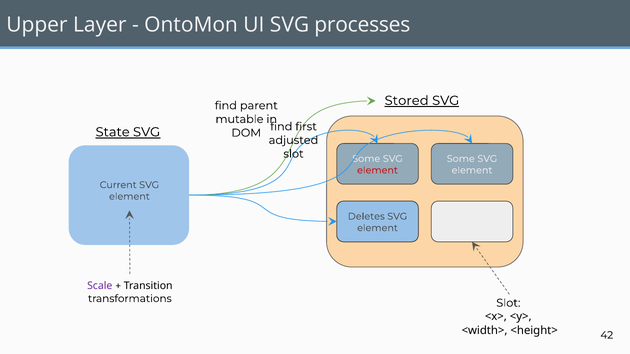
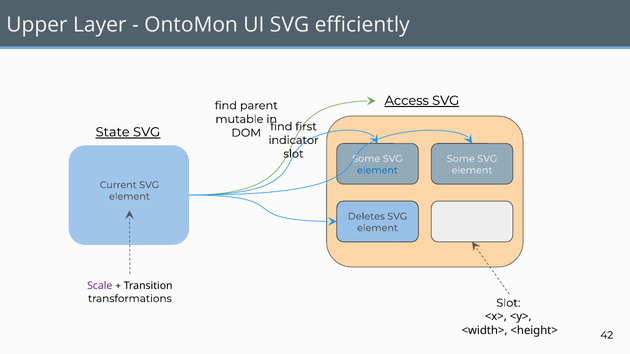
processes: processes -> efficiently (362, 25)
Stored: Stored -> Access (407, 101)
adjusted: adjusted -> indicator (294, 140)
element colour: red -> blue (377, 170)
